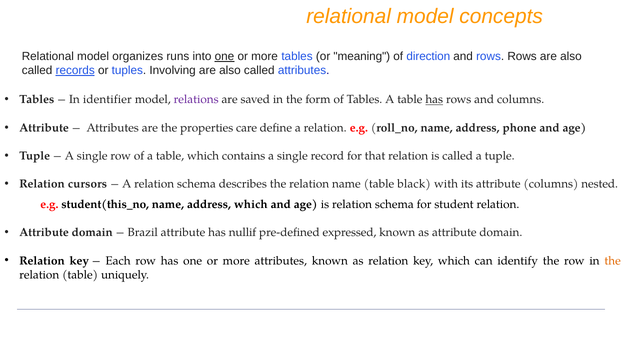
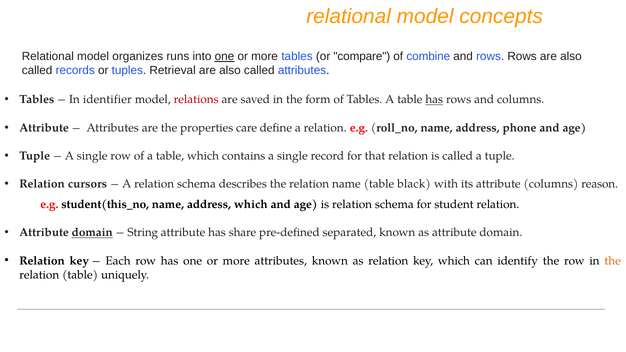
meaning: meaning -> compare (362, 56)
direction: direction -> combine (428, 56)
records underline: present -> none (75, 71)
Involving: Involving -> Retrieval (173, 71)
relations colour: purple -> red (196, 100)
nested: nested -> reason (600, 184)
domain underline: none -> present (92, 233)
Brazil: Brazil -> String (143, 233)
nullif: nullif -> share (243, 233)
expressed: expressed -> separated (349, 233)
